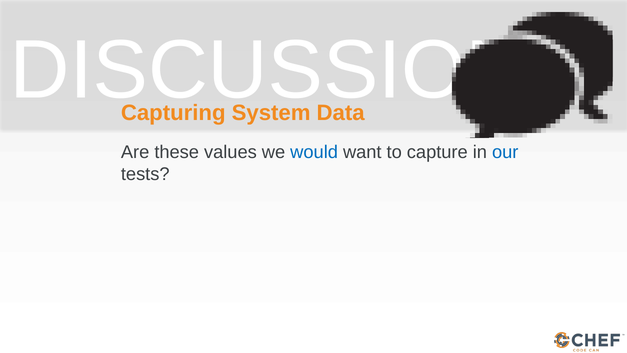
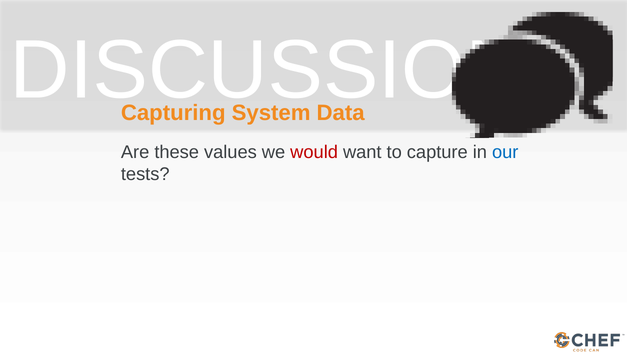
would colour: blue -> red (314, 152)
